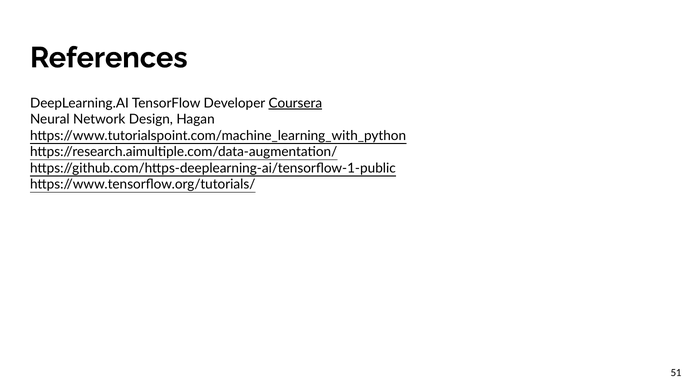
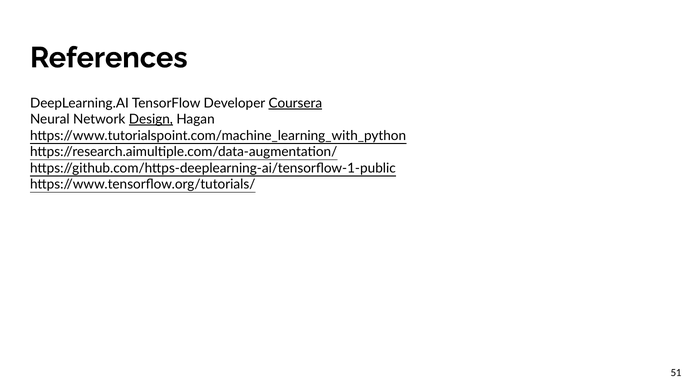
Design underline: none -> present (151, 119)
